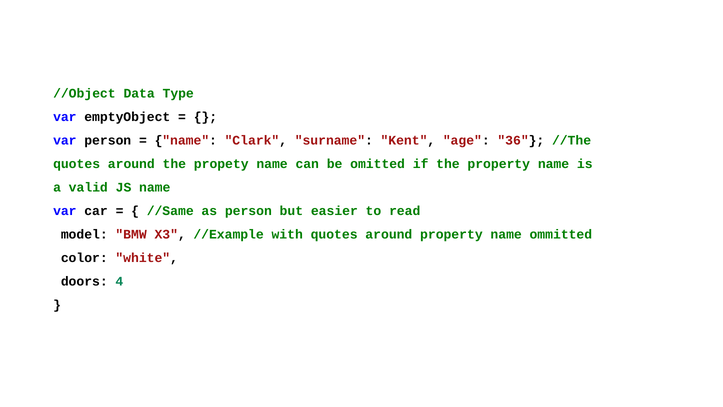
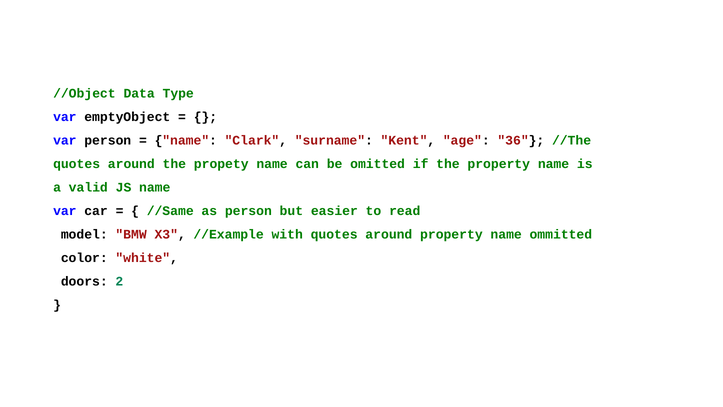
4: 4 -> 2 (119, 281)
